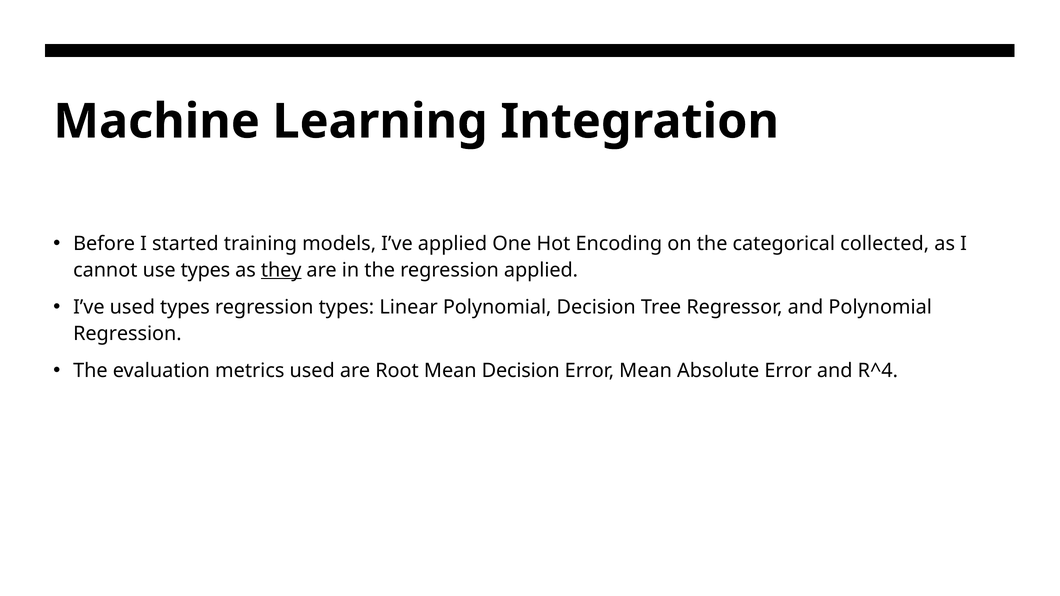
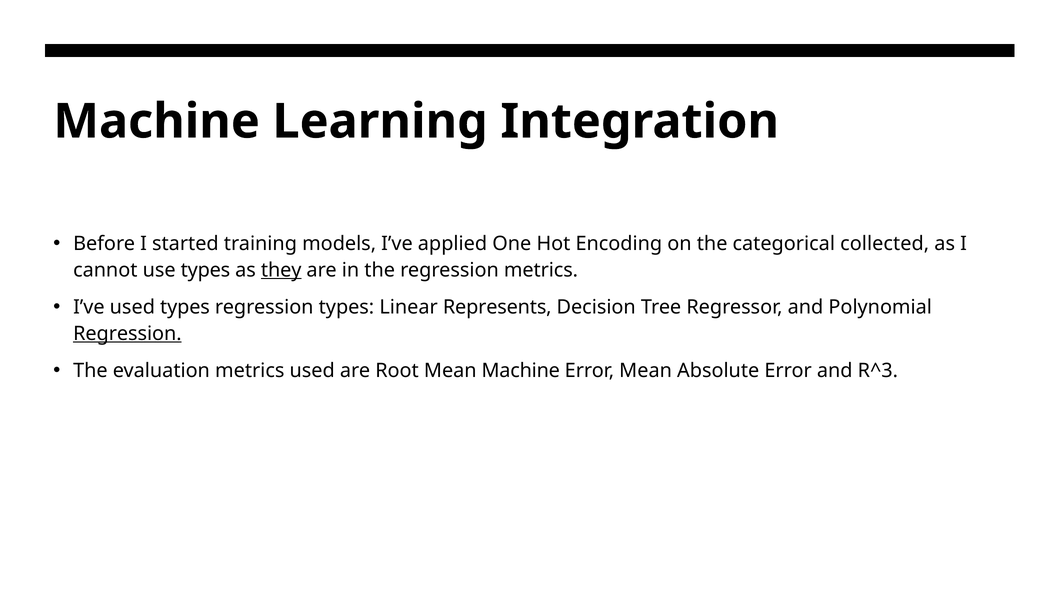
regression applied: applied -> metrics (541, 270)
Linear Polynomial: Polynomial -> Represents (497, 307)
Regression underline: none -> present (127, 334)
Mean Decision: Decision -> Machine (521, 371)
R^4: R^4 -> R^3 (878, 371)
